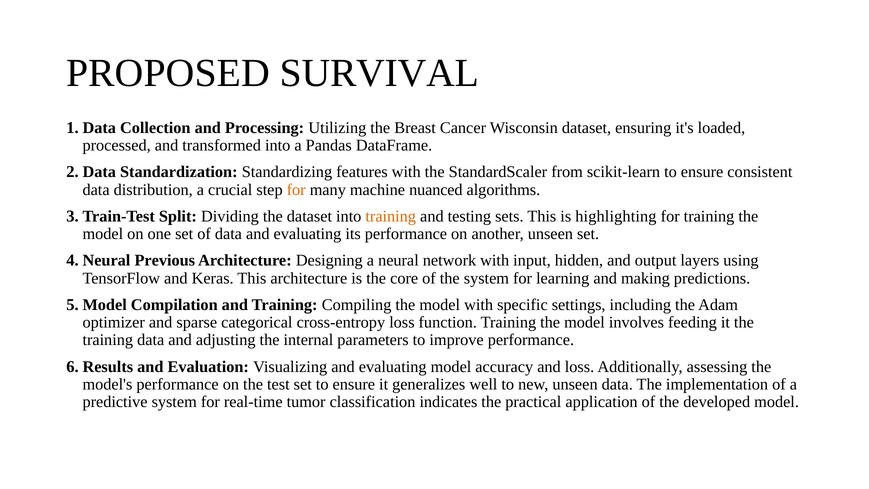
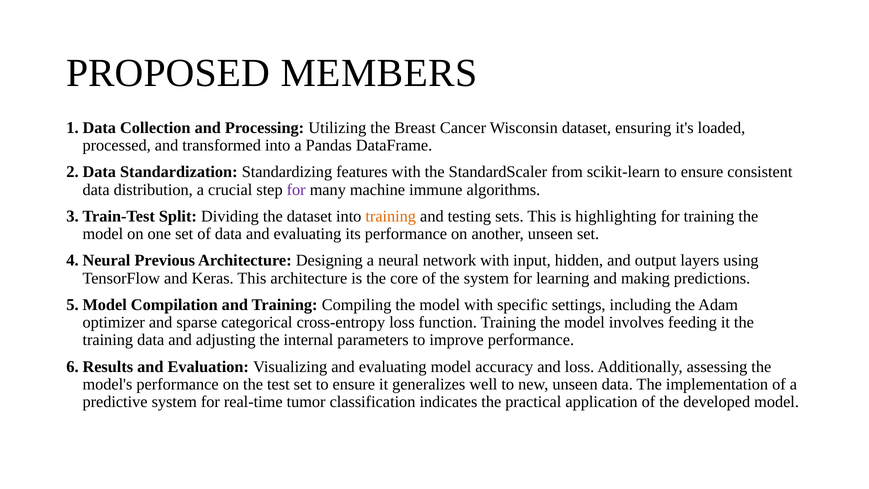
SURVIVAL: SURVIVAL -> MEMBERS (379, 73)
for colour: orange -> purple (296, 190)
nuanced: nuanced -> immune (436, 190)
